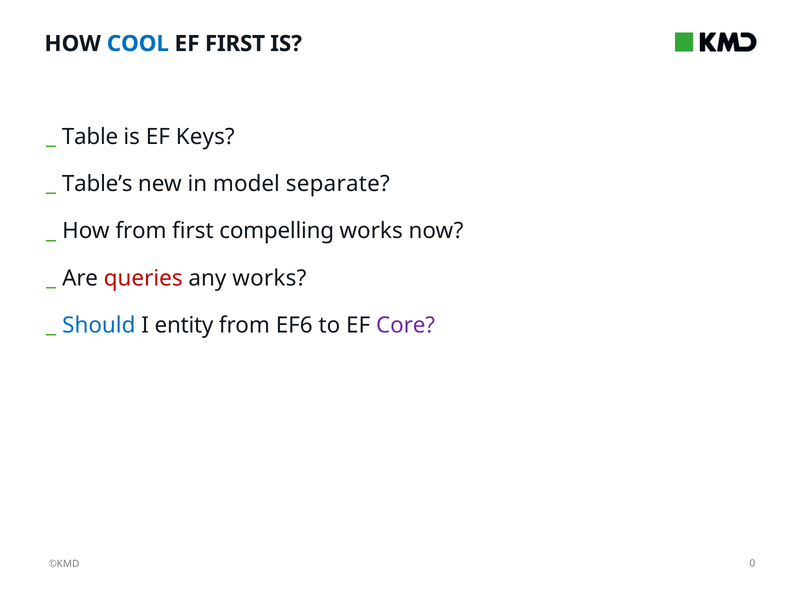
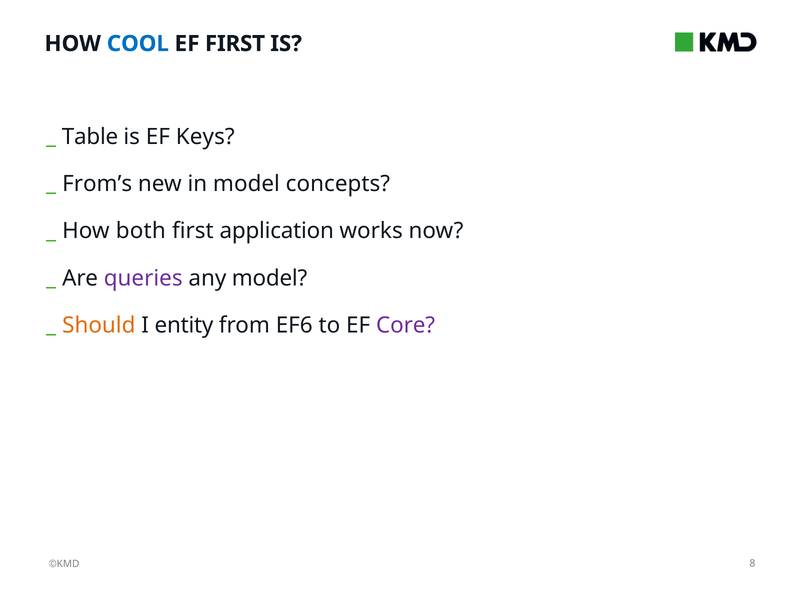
Table’s: Table’s -> From’s (97, 184)
separate: separate -> concepts (338, 184)
How from: from -> both (141, 231)
compelling: compelling -> application (277, 231)
queries colour: red -> purple (143, 278)
any works: works -> model (270, 278)
Should colour: blue -> orange (99, 325)
0: 0 -> 8 (753, 563)
